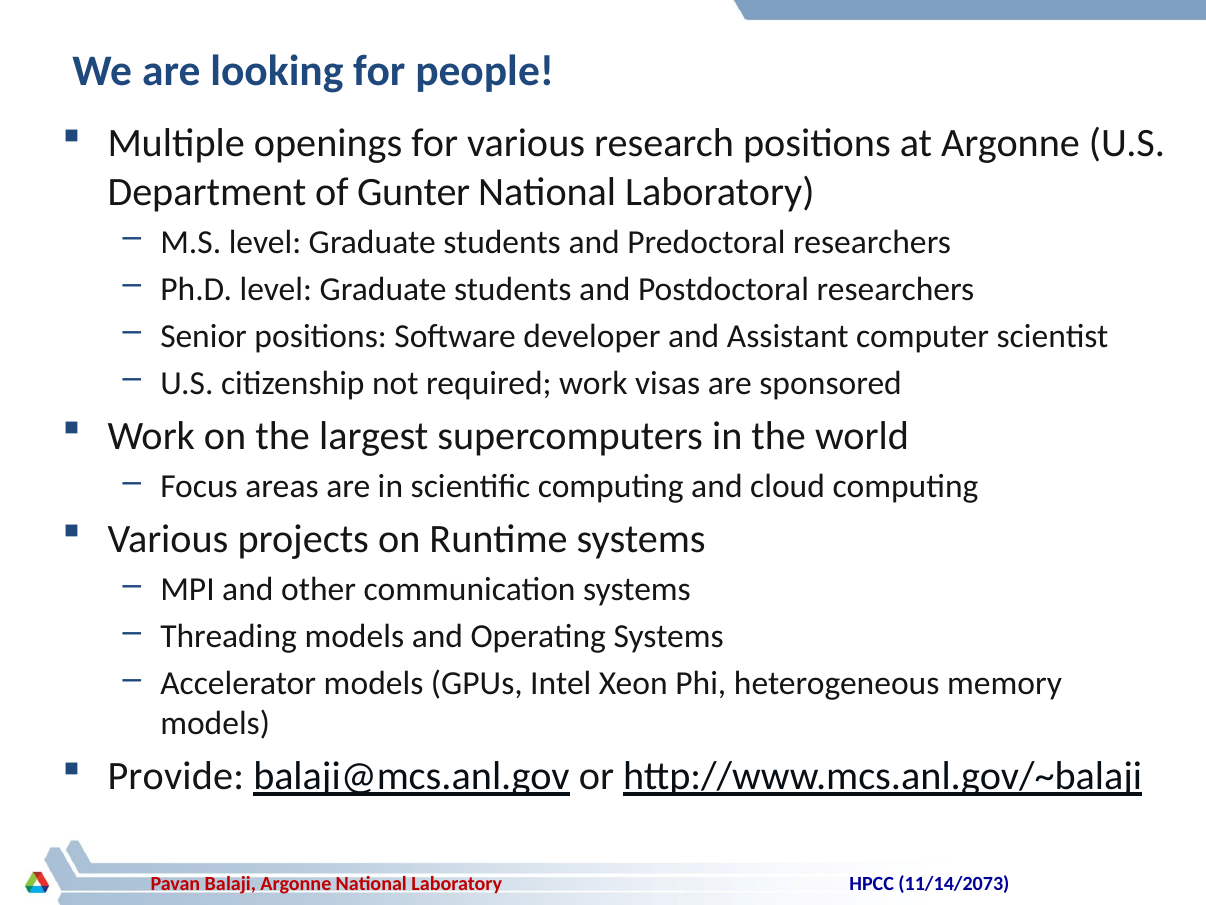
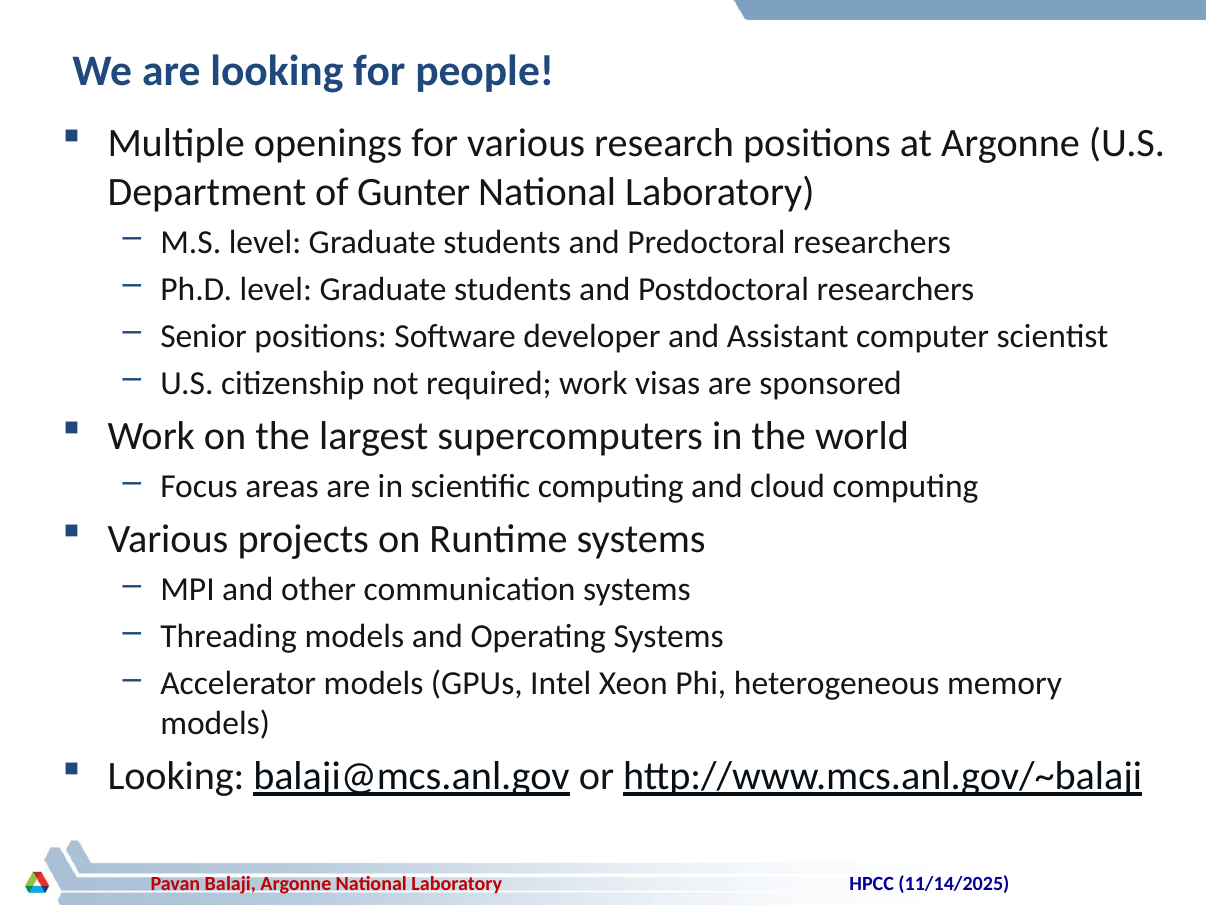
Provide: Provide -> Looking (176, 776)
11/14/2073: 11/14/2073 -> 11/14/2025 (954, 884)
